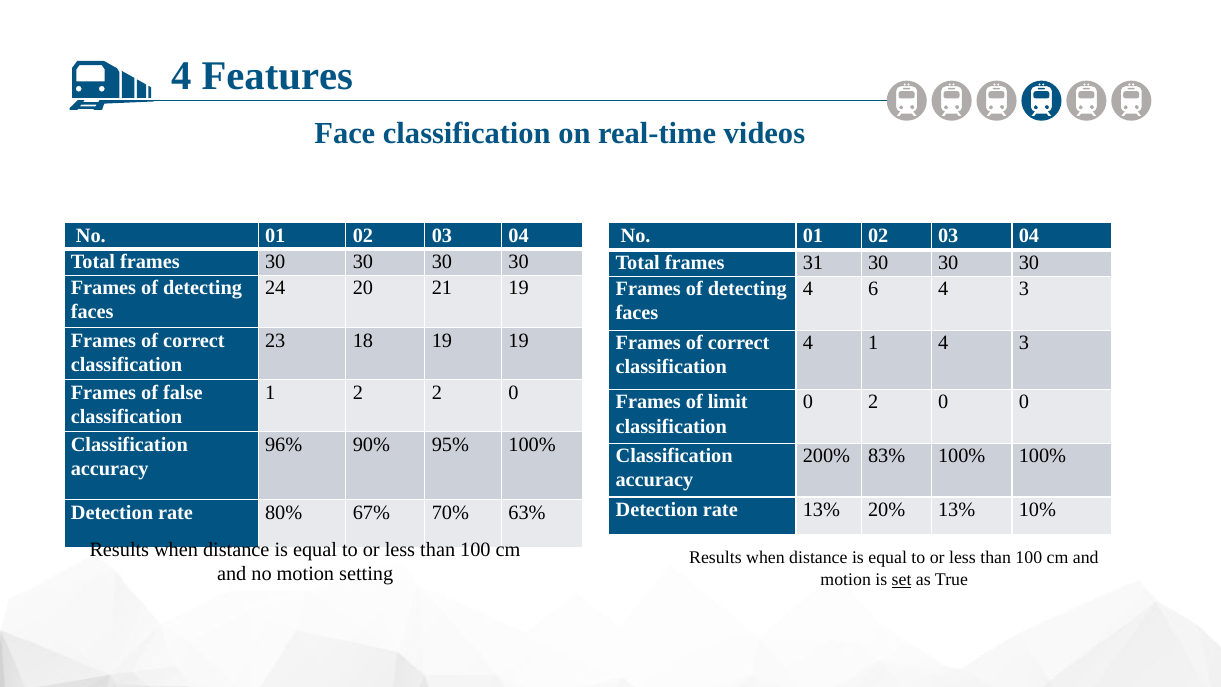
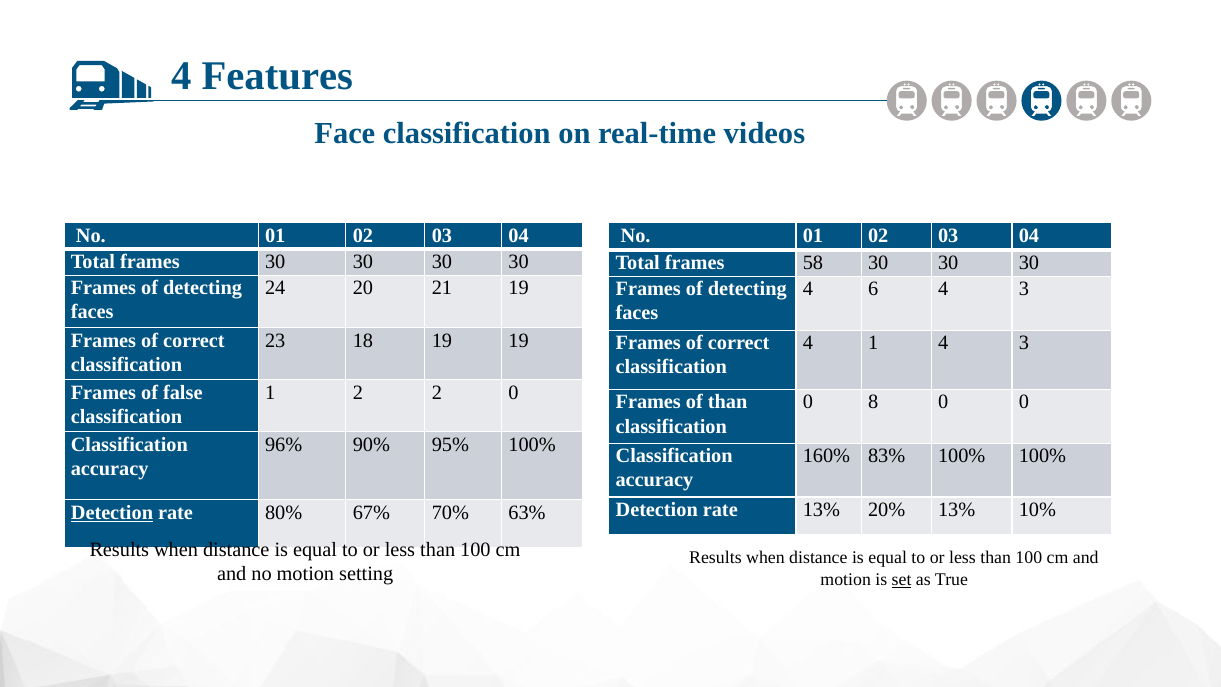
31: 31 -> 58 (813, 263)
of limit: limit -> than (728, 402)
0 2: 2 -> 8 (873, 402)
200%: 200% -> 160% (826, 456)
Detection underline: none -> present (112, 512)
